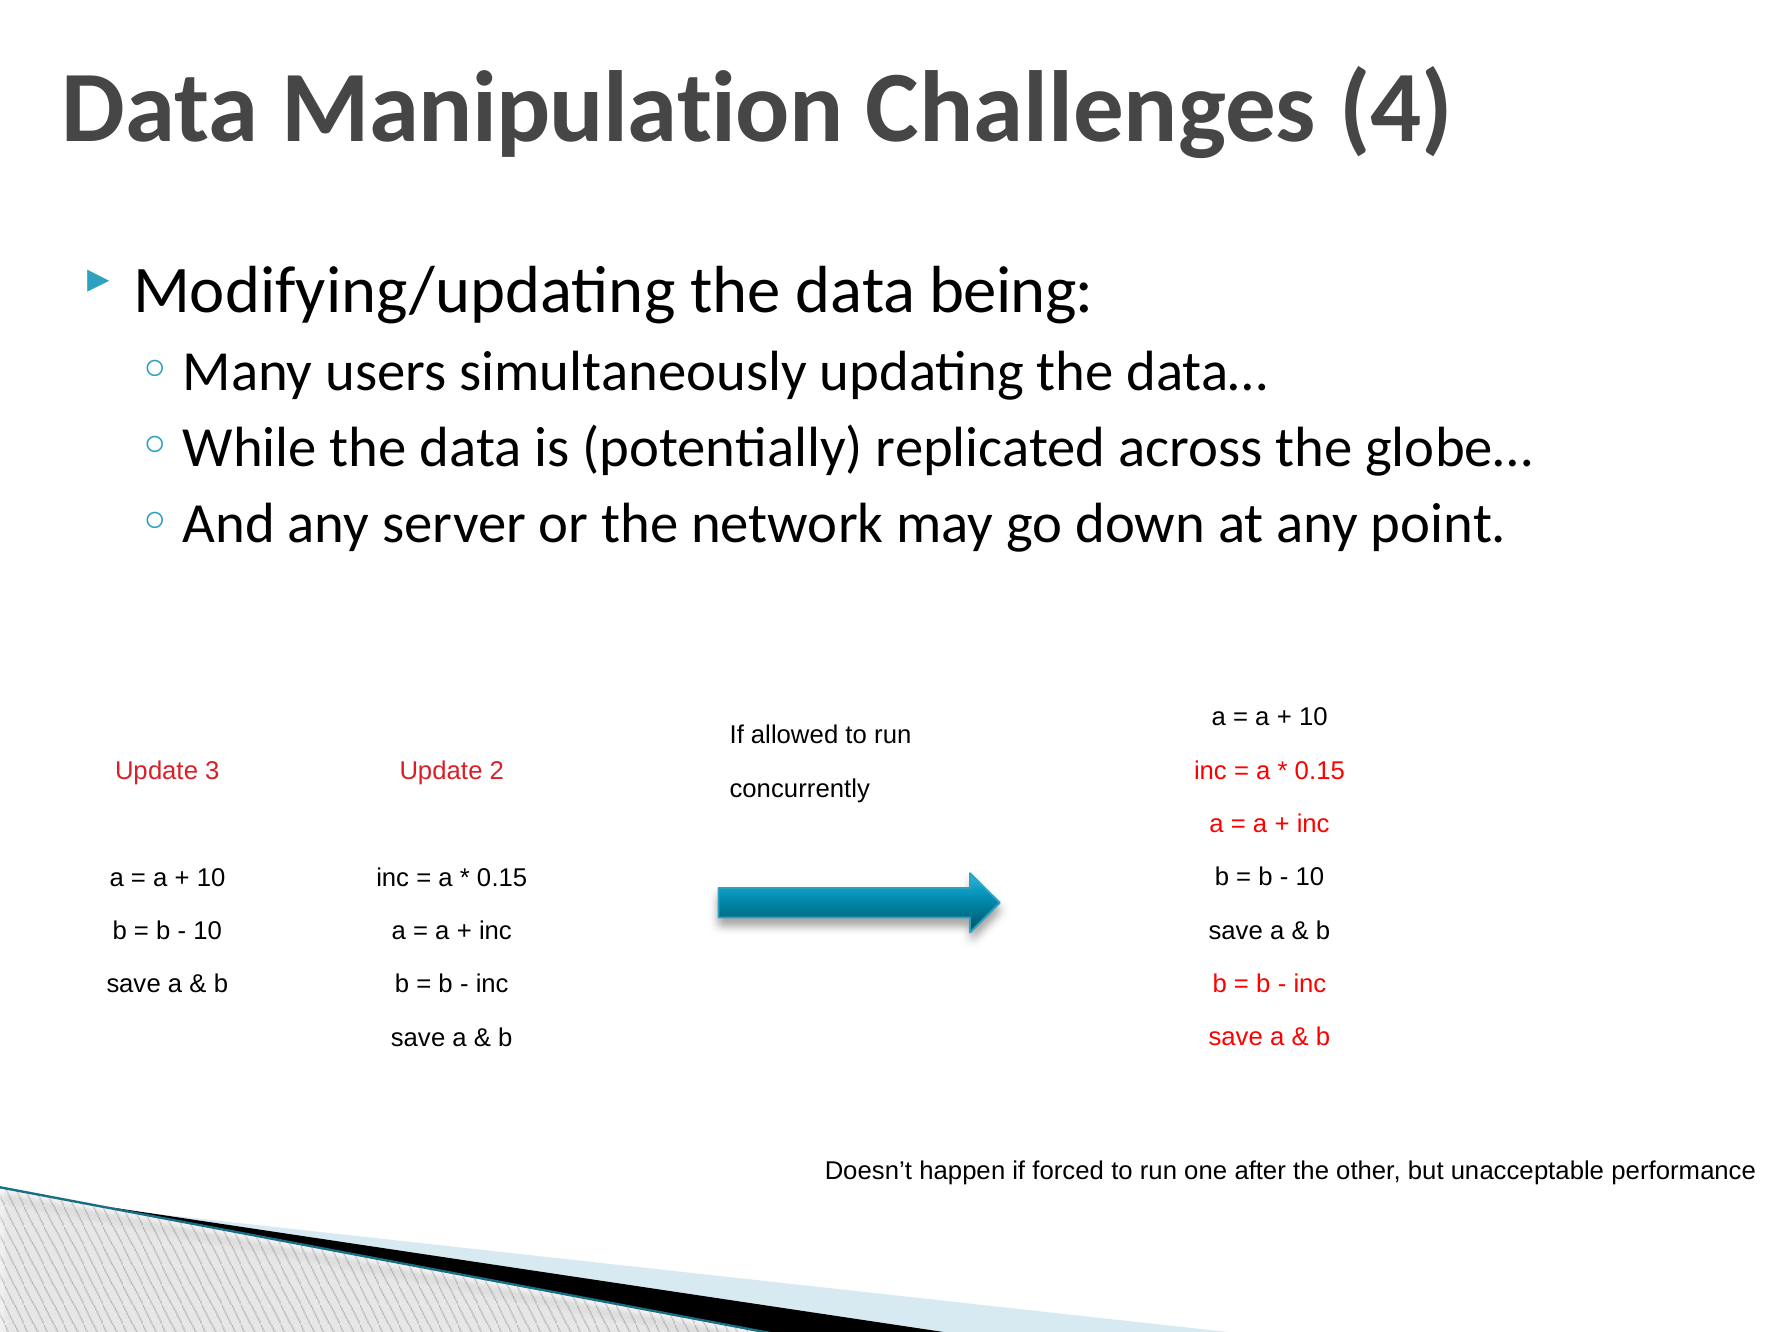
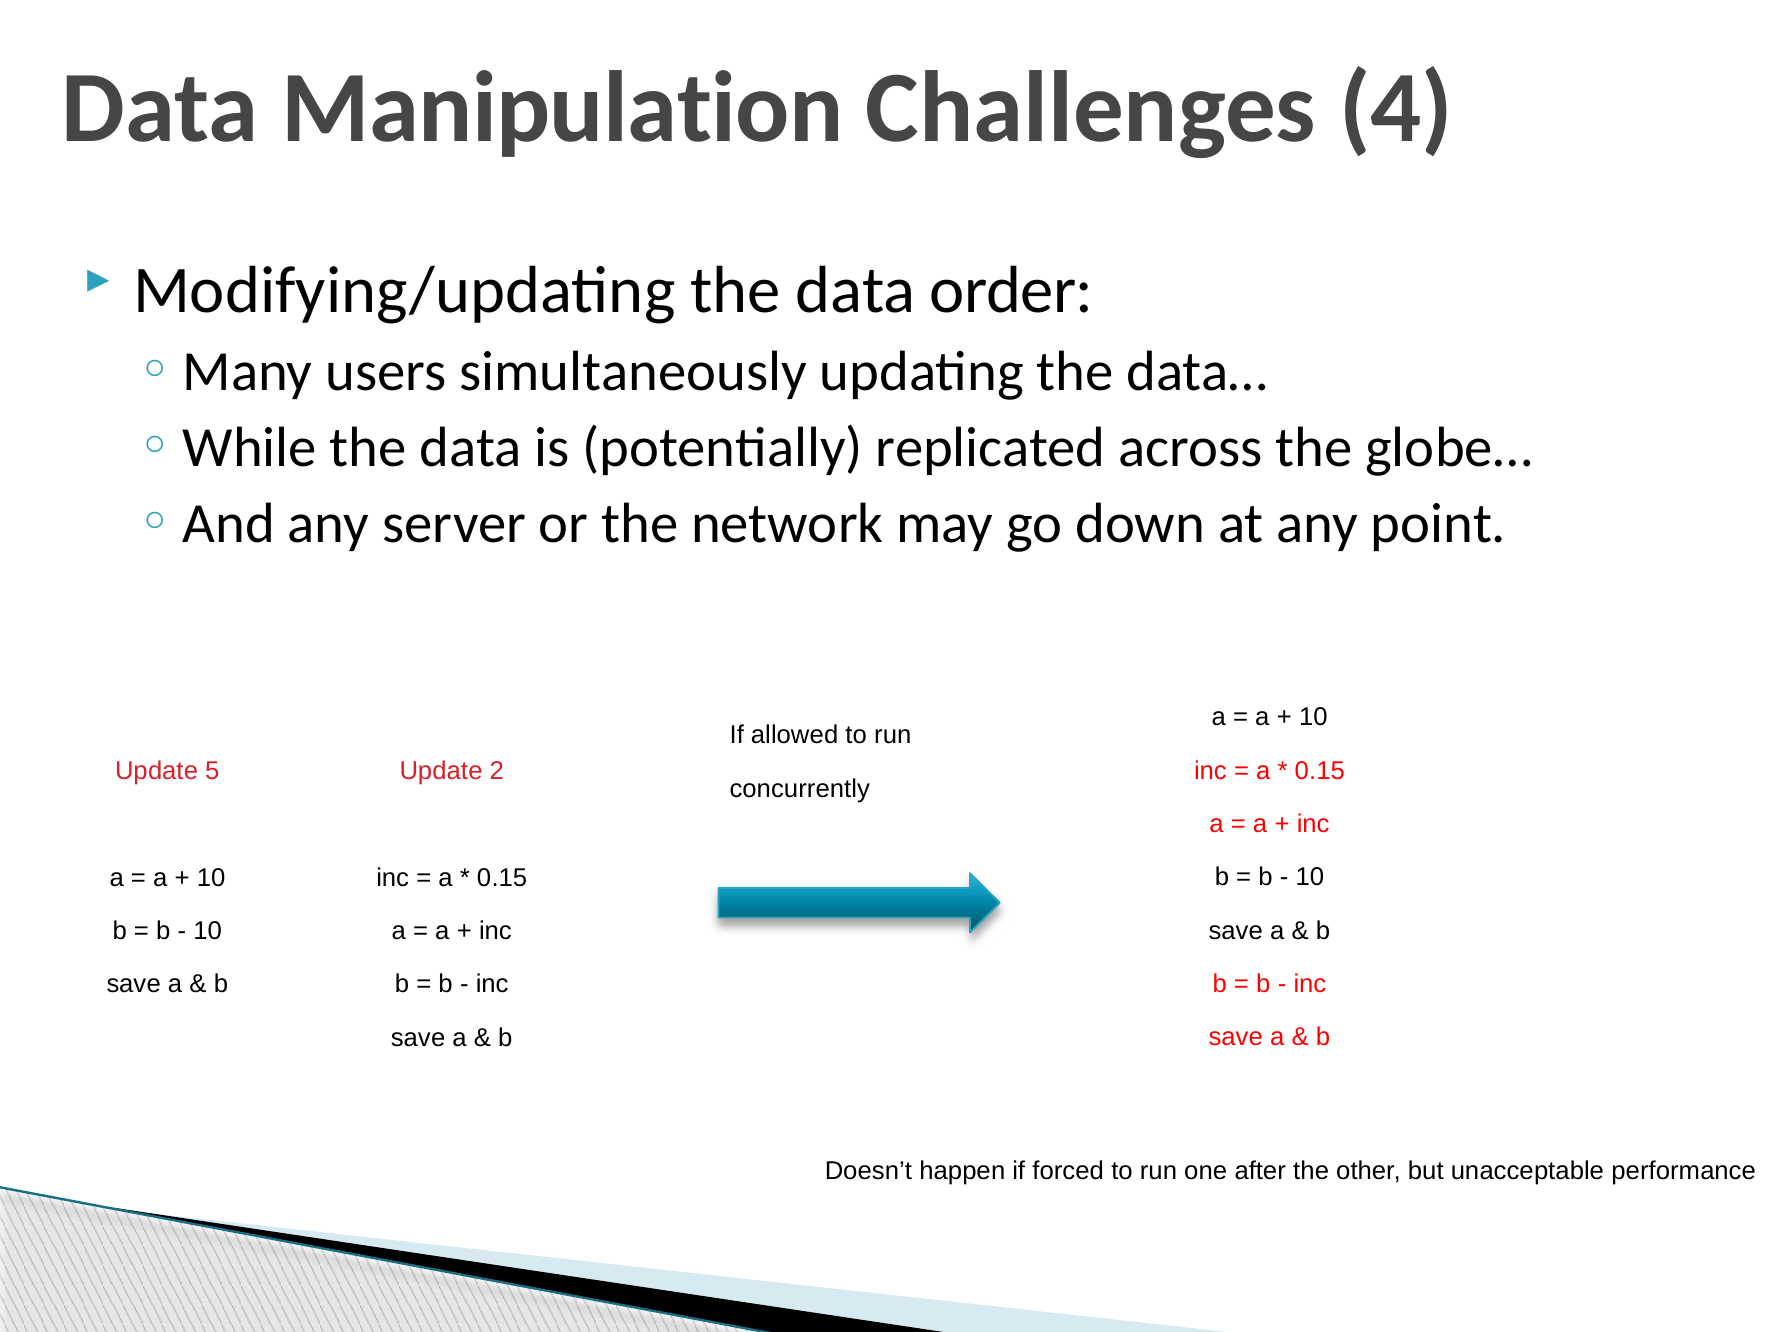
being: being -> order (1012, 290)
3: 3 -> 5 (212, 771)
